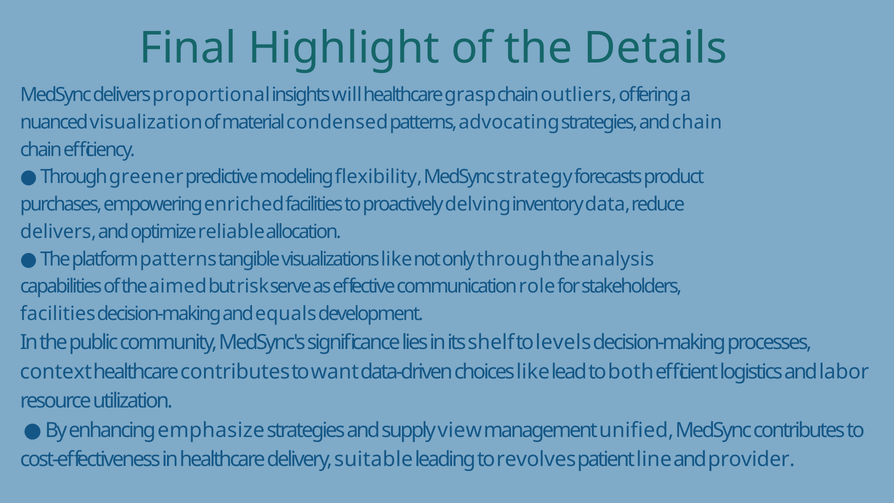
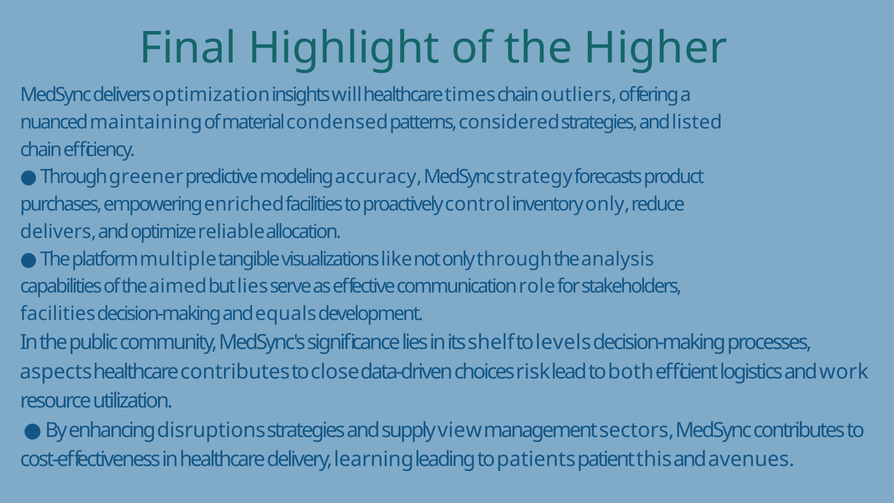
Details: Details -> Higher (656, 48)
proportional: proportional -> optimization (211, 95)
grasp: grasp -> times (470, 95)
visualization: visualization -> maintaining (146, 122)
advocating: advocating -> considered (509, 122)
and chain: chain -> listed (697, 122)
flexibility: flexibility -> accuracy (378, 177)
delving: delving -> control (478, 204)
inventory data: data -> only (607, 204)
platform patterns: patterns -> multiple (178, 259)
but risk: risk -> lies (253, 286)
context: context -> aspects (56, 372)
want: want -> close (335, 372)
choices like: like -> risk (533, 372)
labor: labor -> work (844, 372)
emphasize: emphasize -> disruptions (211, 430)
unified: unified -> sectors (637, 430)
suitable: suitable -> learning (374, 459)
revolves: revolves -> patients (536, 459)
line: line -> this (654, 459)
provider: provider -> avenues (751, 459)
